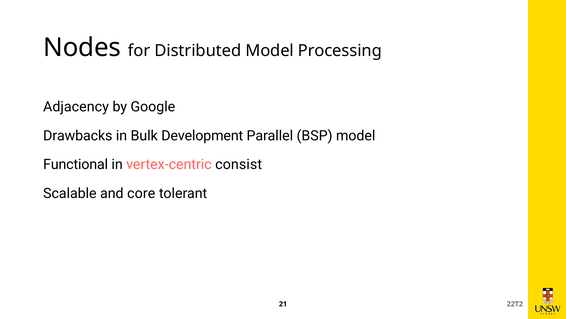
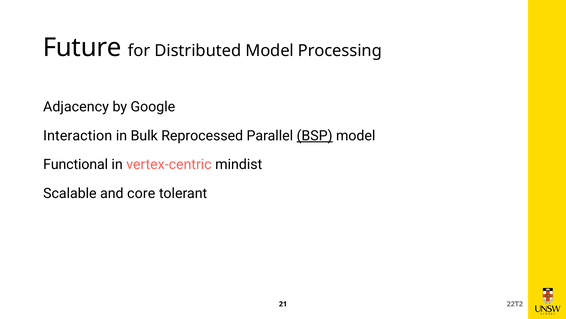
Nodes: Nodes -> Future (82, 48)
Drawbacks: Drawbacks -> Interaction (78, 135)
Development: Development -> Reprocessed (202, 135)
BSP underline: none -> present (315, 135)
consist: consist -> mindist (239, 164)
